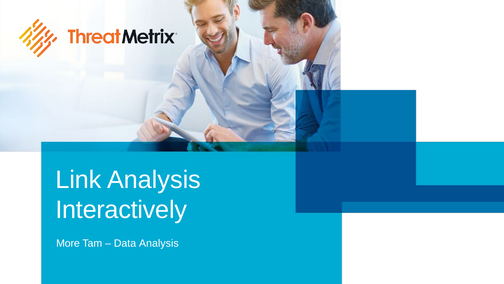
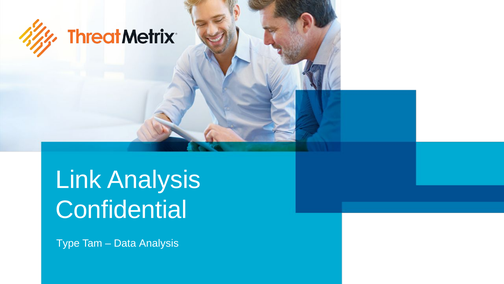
Interactively: Interactively -> Confidential (121, 210)
More: More -> Type (68, 243)
